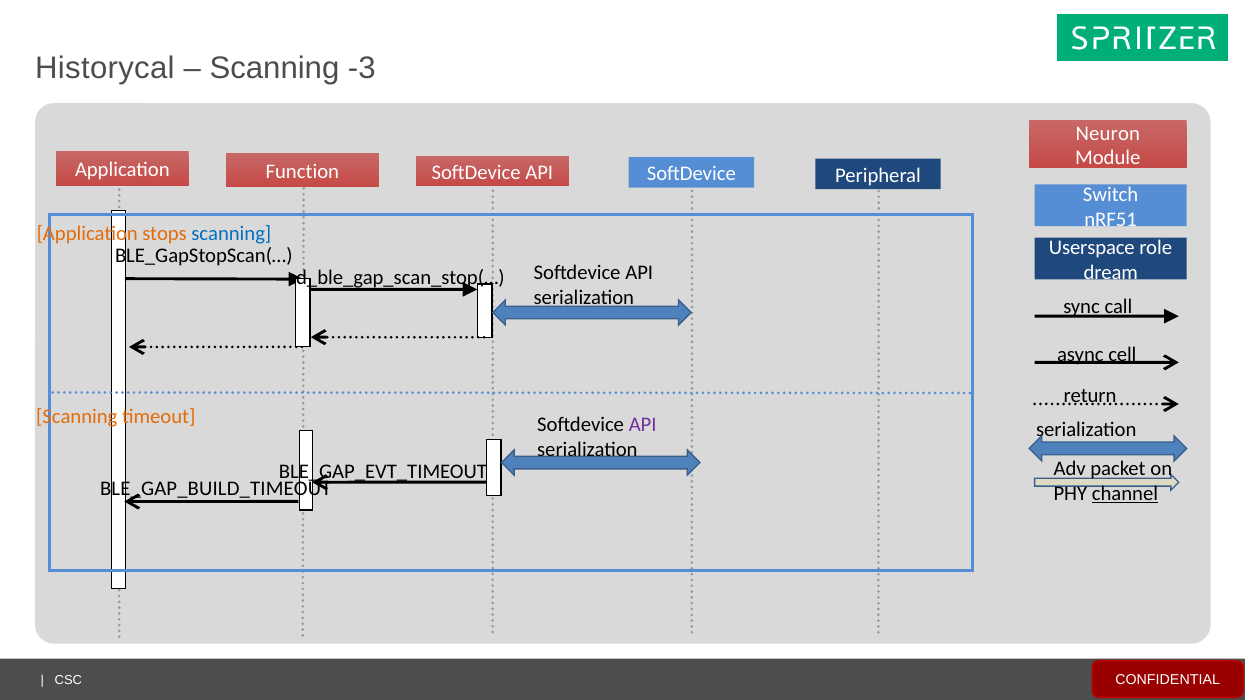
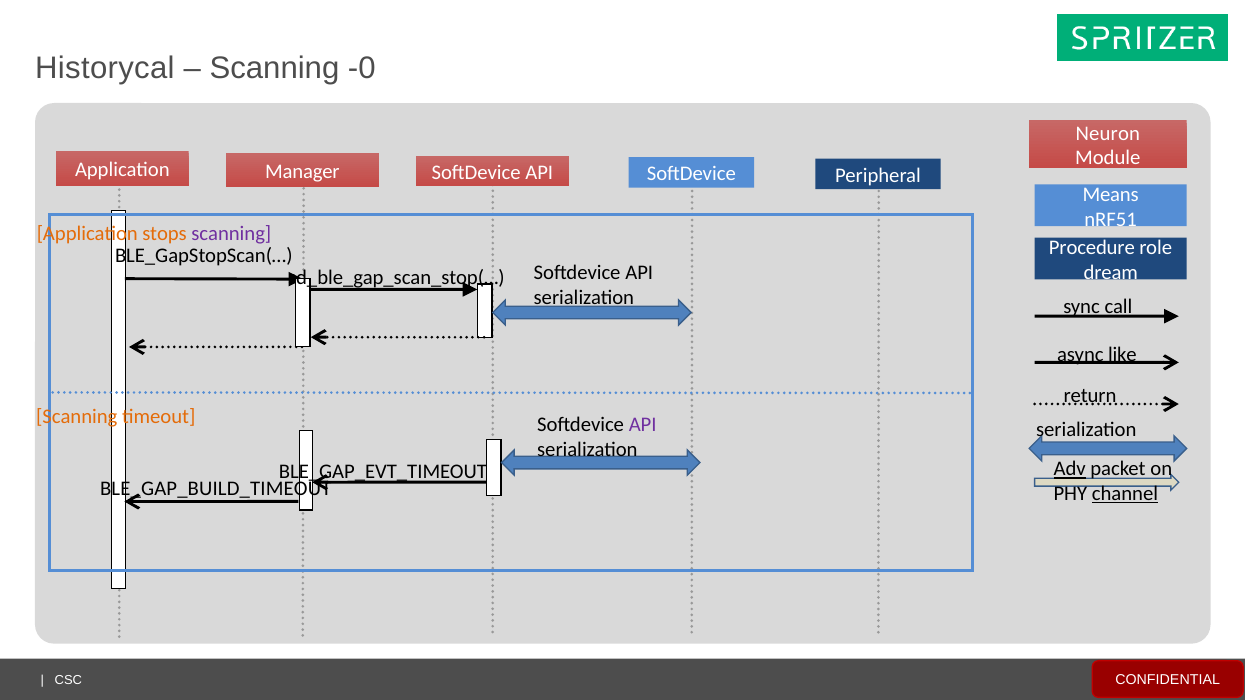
-3: -3 -> -0 (362, 68)
Function: Function -> Manager (302, 172)
Switch: Switch -> Means (1111, 194)
scanning colour: blue -> purple (231, 233)
Userspace: Userspace -> Procedure (1092, 247)
cell: cell -> like (1122, 354)
Adv underline: none -> present (1070, 469)
